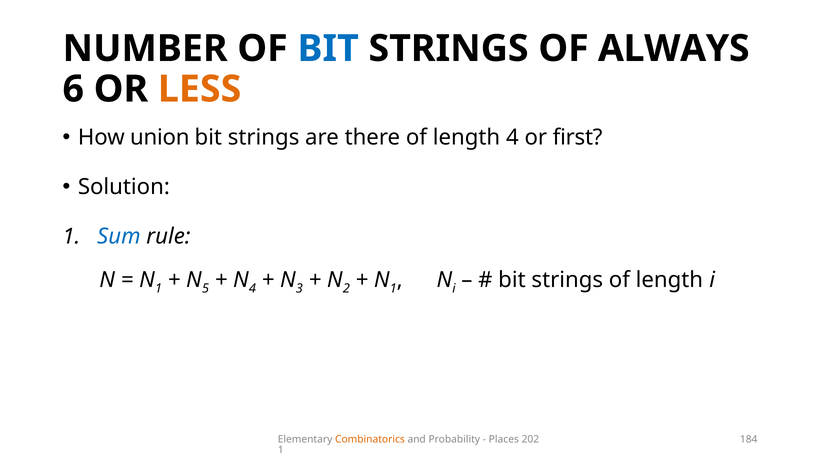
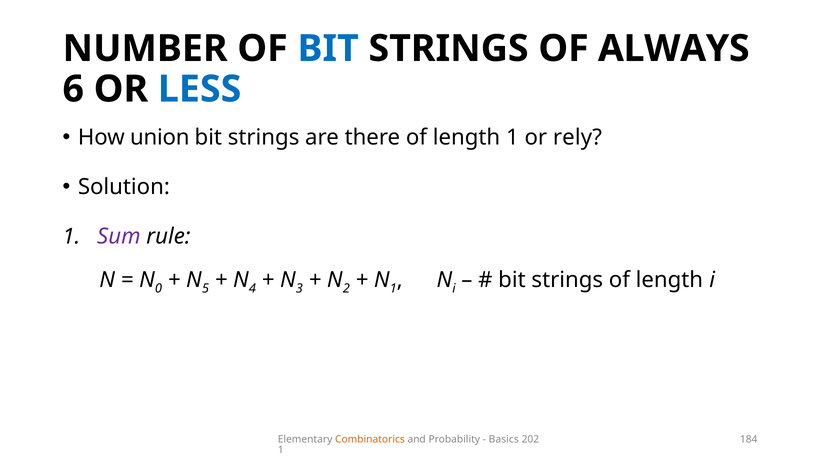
LESS colour: orange -> blue (200, 89)
length 4: 4 -> 1 (512, 138)
first: first -> rely (577, 138)
Sum colour: blue -> purple (119, 236)
1: 1 -> 0 (159, 289)
Places: Places -> Basics (504, 440)
